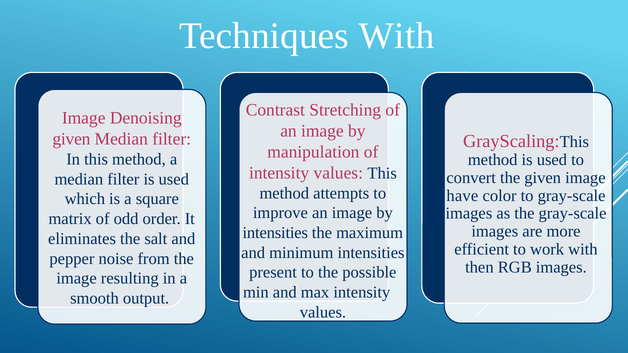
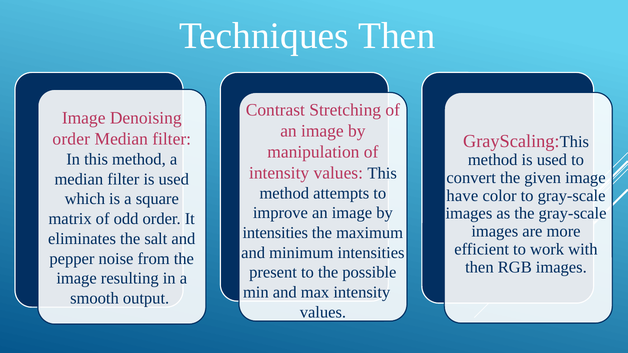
Techniques With: With -> Then (397, 36)
given: given -> order (71, 139)
